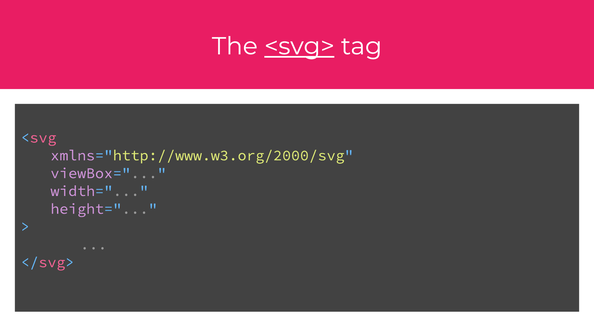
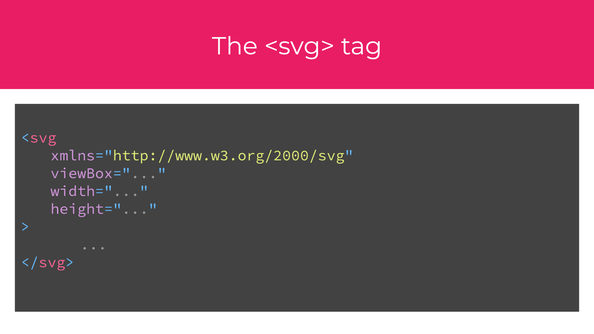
<svg> underline: present -> none (299, 46)
